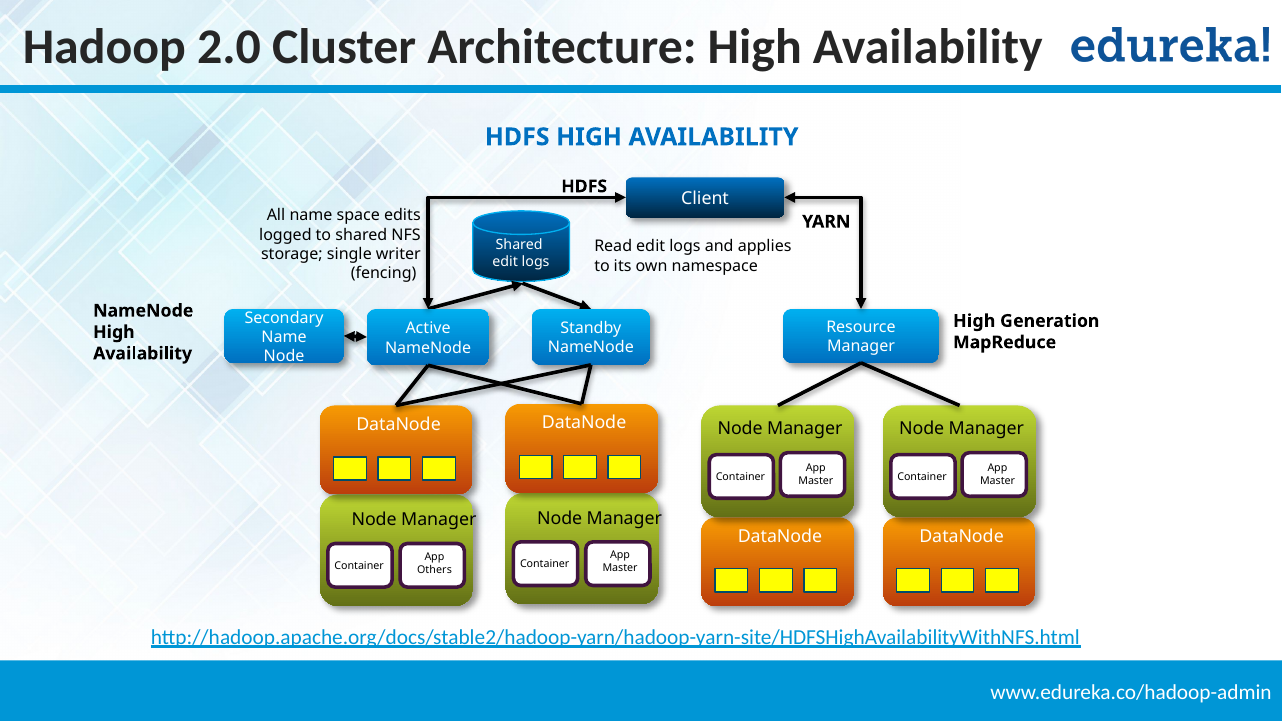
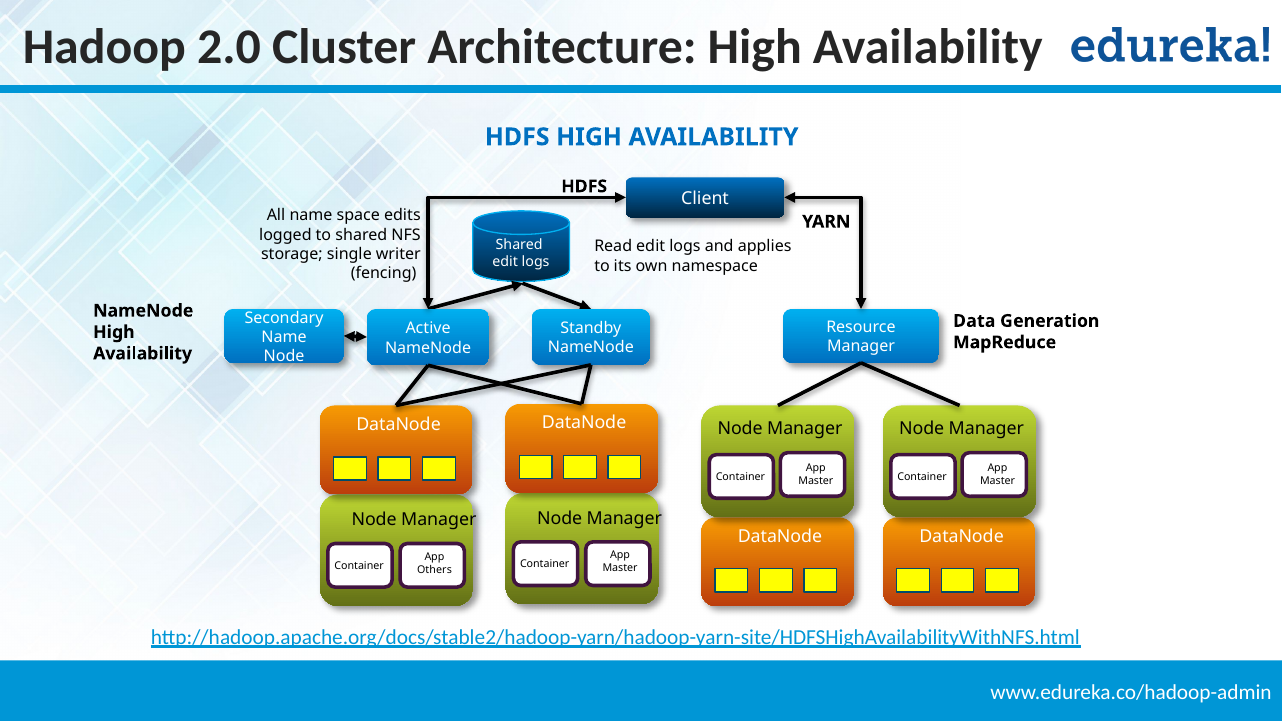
High: High -> Data (974, 321)
